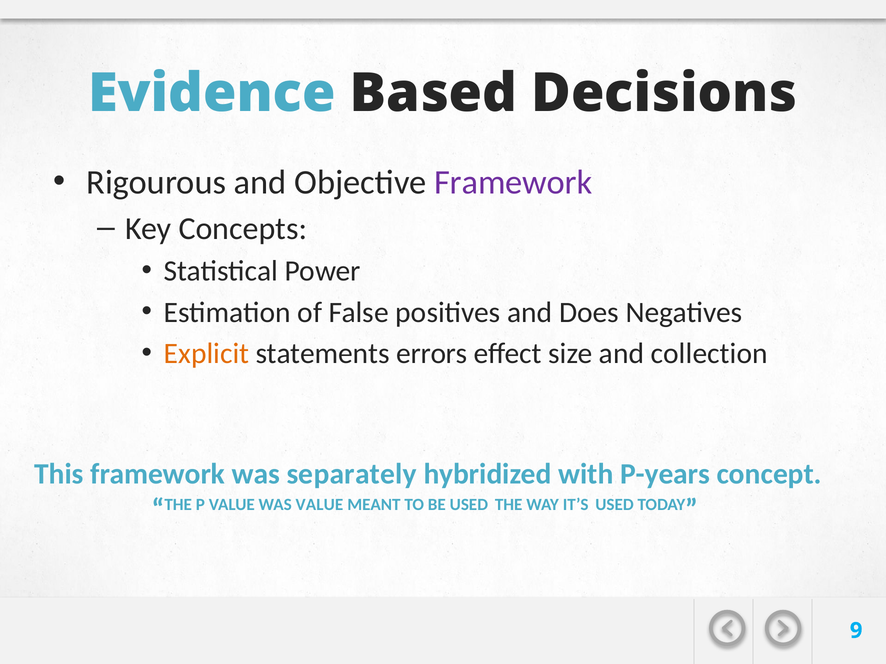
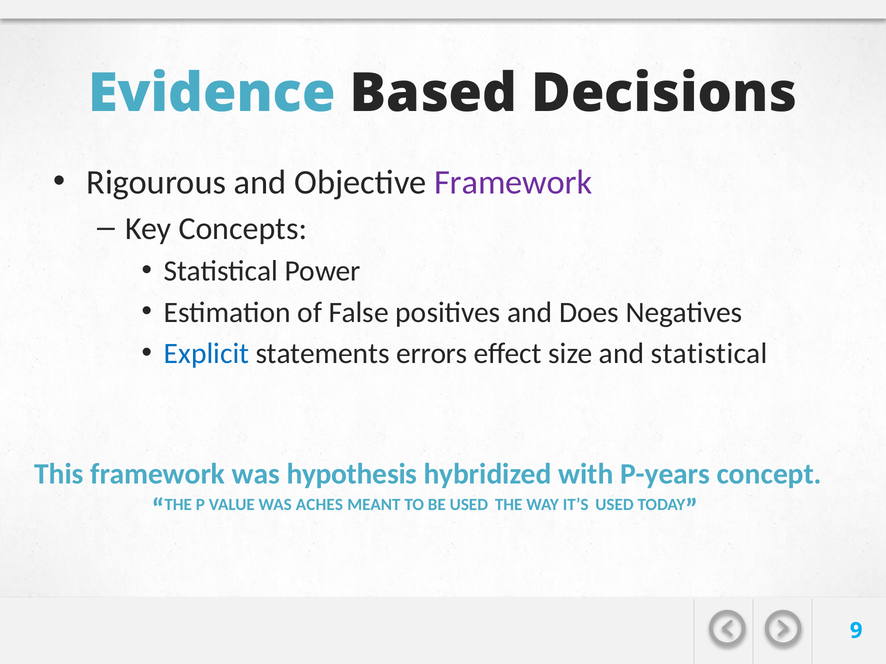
Explicit colour: orange -> blue (207, 354)
and collection: collection -> statistical (709, 354)
separately: separately -> hypothesis (352, 475)
WAS VALUE: VALUE -> ACHES (319, 505)
